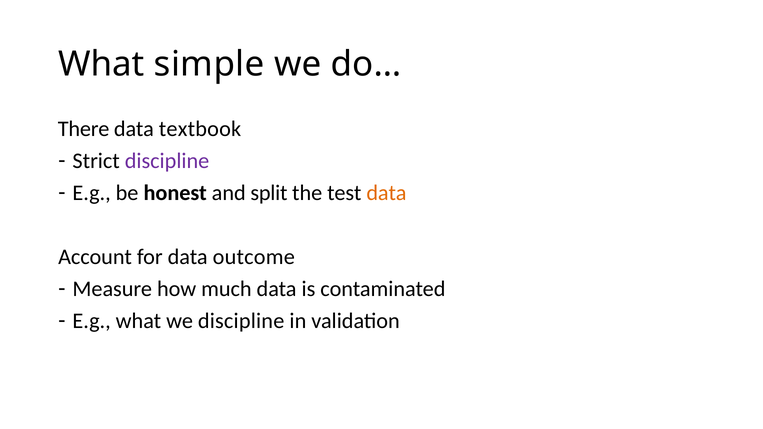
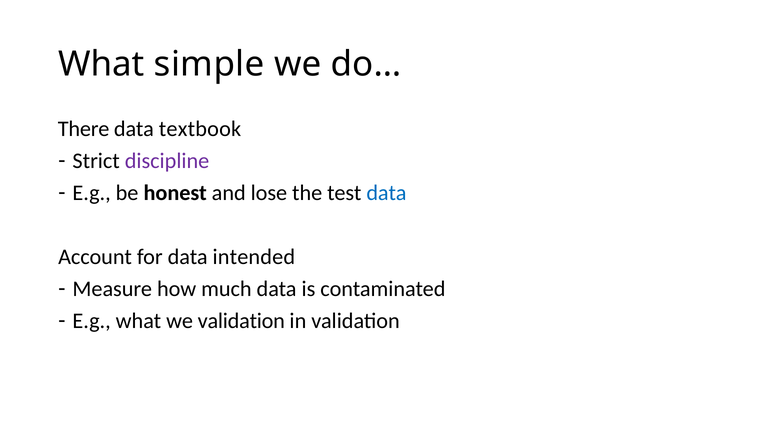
split: split -> lose (269, 193)
data colour: orange -> blue (386, 193)
outcome: outcome -> intended (254, 257)
we discipline: discipline -> validation (241, 321)
